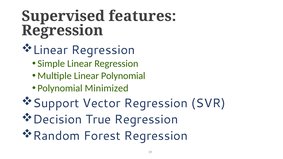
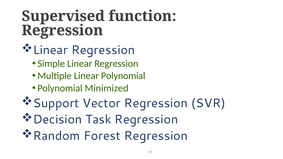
features: features -> function (142, 16)
True: True -> Task (98, 120)
